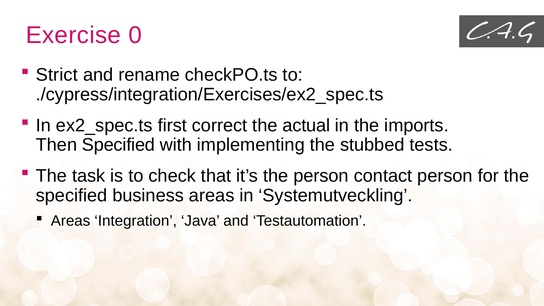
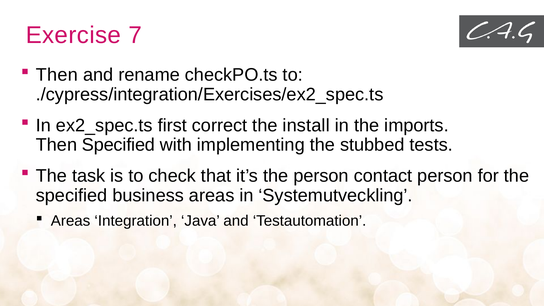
0: 0 -> 7 (135, 35)
Strict: Strict -> Then (57, 75)
actual: actual -> install (306, 125)
